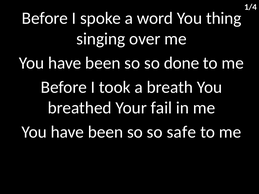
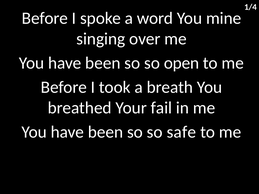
thing: thing -> mine (224, 18)
done: done -> open (182, 63)
